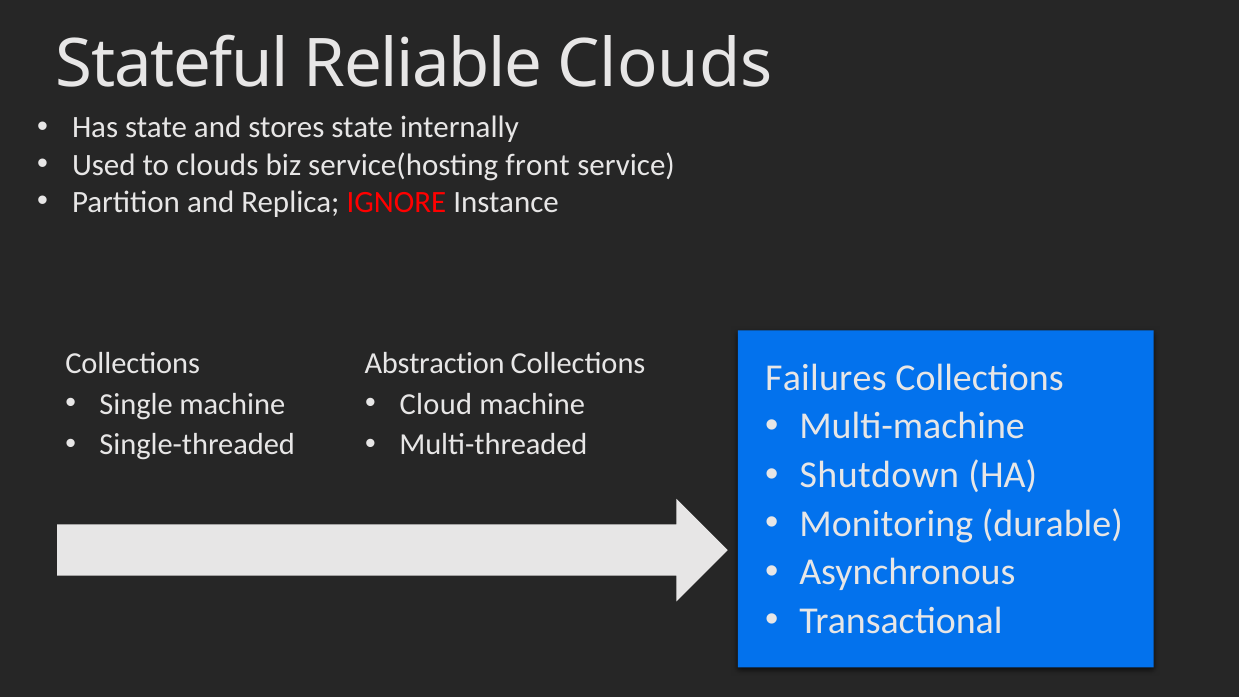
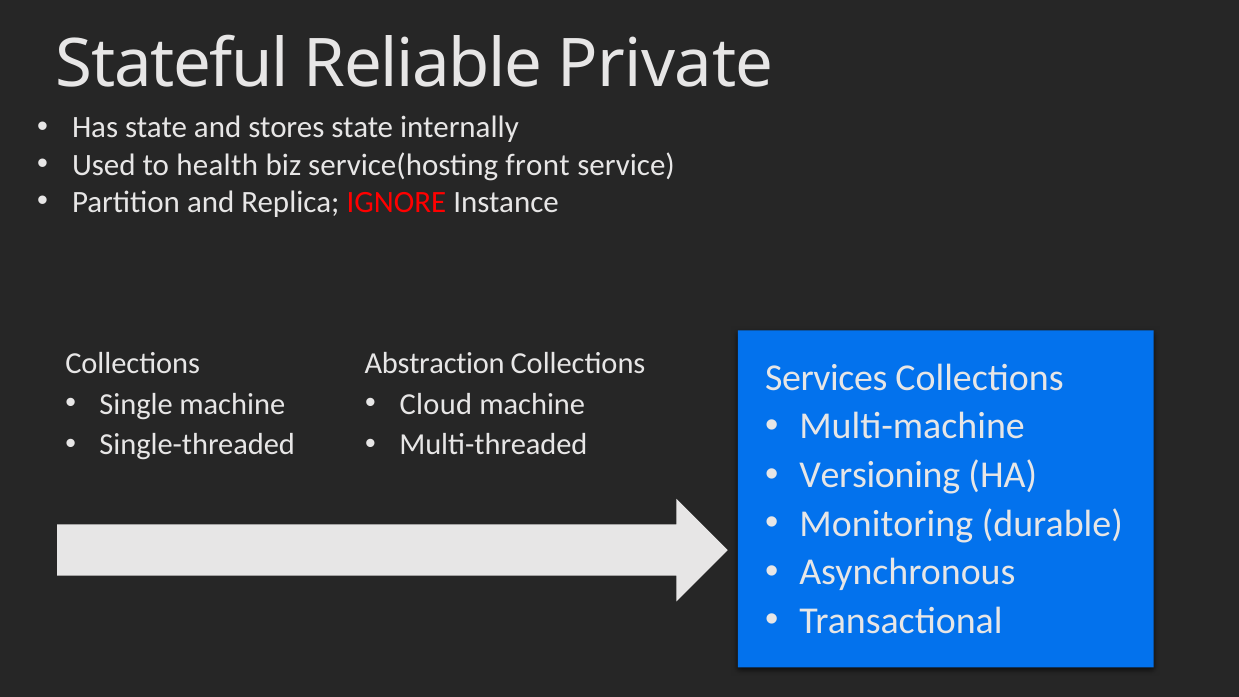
Reliable Clouds: Clouds -> Private (665, 65)
to clouds: clouds -> health (217, 165)
Failures: Failures -> Services (826, 378)
Shutdown: Shutdown -> Versioning (880, 475)
